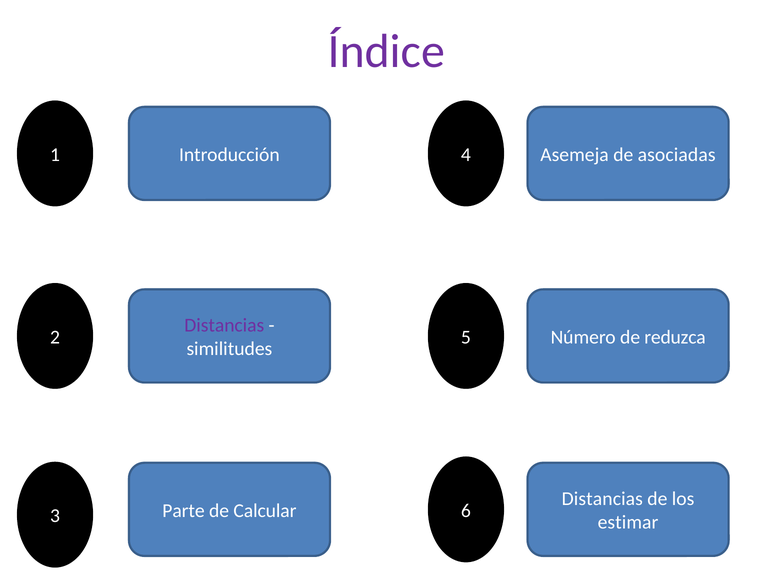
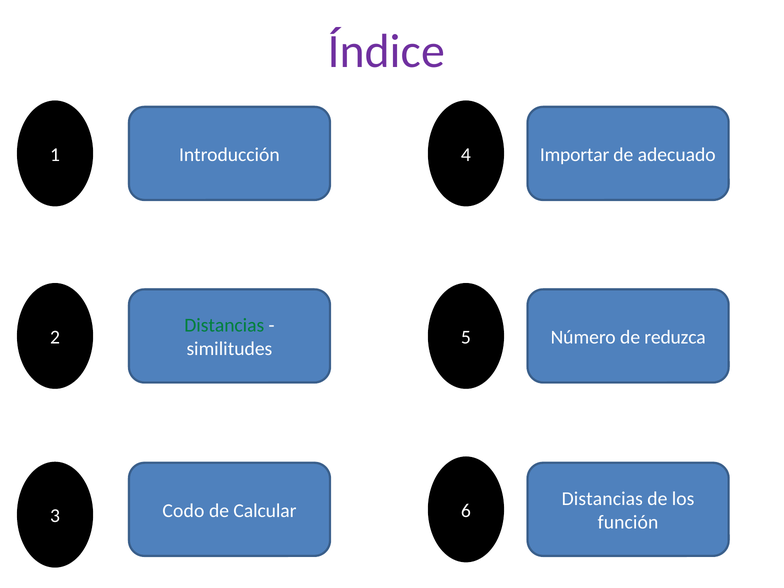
Asemeja: Asemeja -> Importar (575, 155)
asociadas: asociadas -> adecuado (677, 155)
Distancias colour: purple -> green (224, 325)
Parte: Parte -> Codo (183, 511)
estimar: estimar -> función (628, 522)
